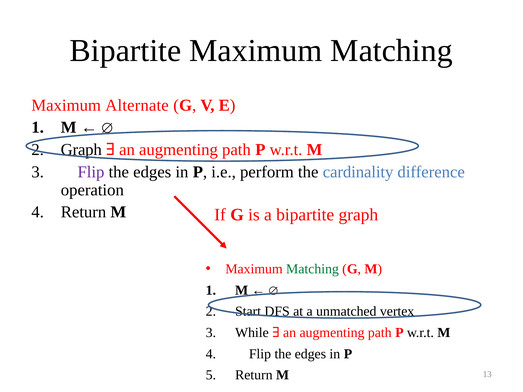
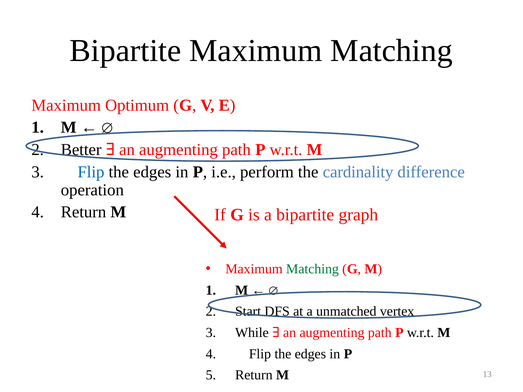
Alternate: Alternate -> Optimum (137, 105)
Graph: Graph -> Better (81, 150)
Flip colour: purple -> blue (91, 172)
